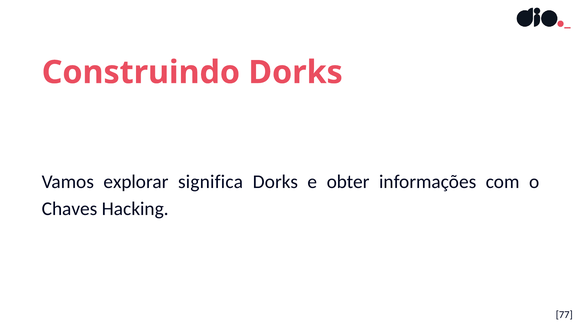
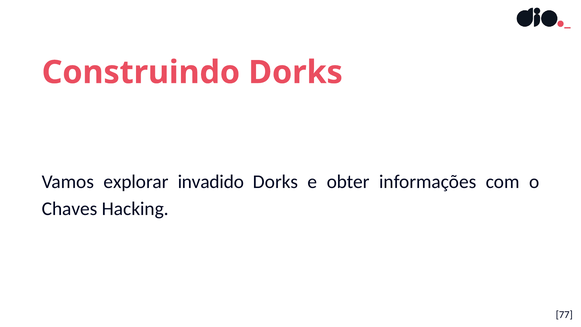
significa: significa -> invadido (211, 182)
